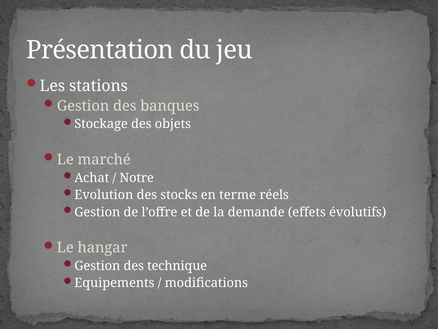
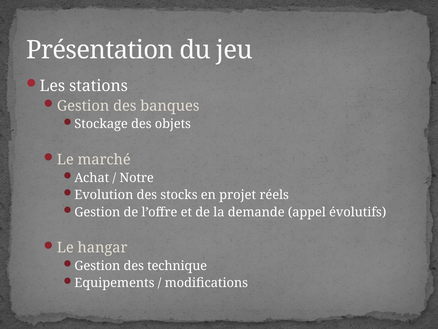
terme: terme -> projet (238, 195)
effets: effets -> appel (307, 212)
